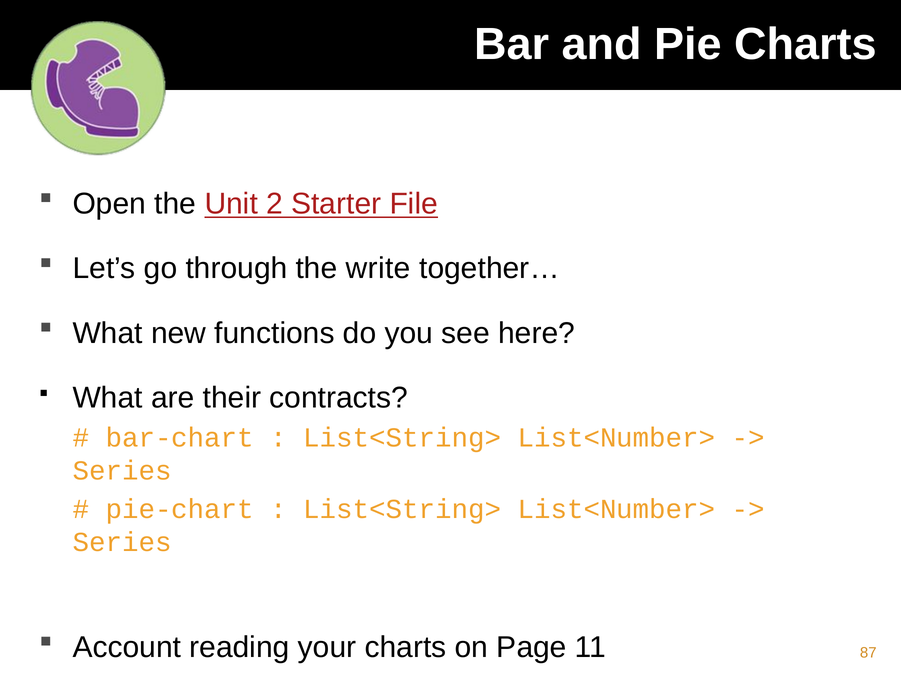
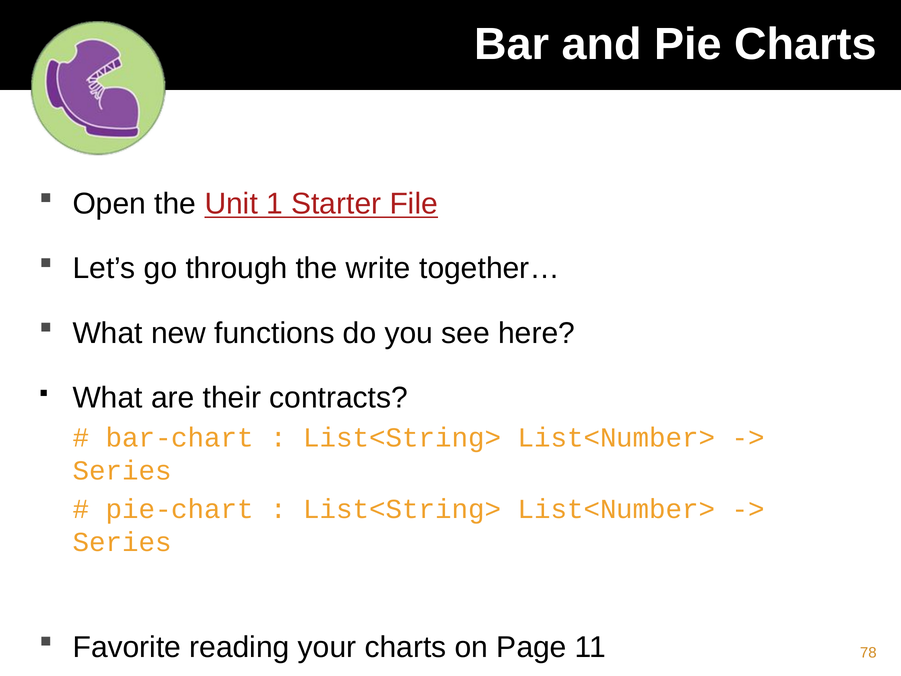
2: 2 -> 1 (275, 204)
Account: Account -> Favorite (127, 647)
87: 87 -> 78 (868, 652)
